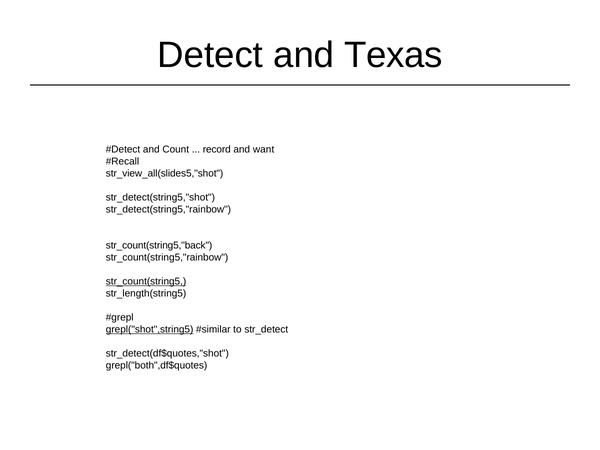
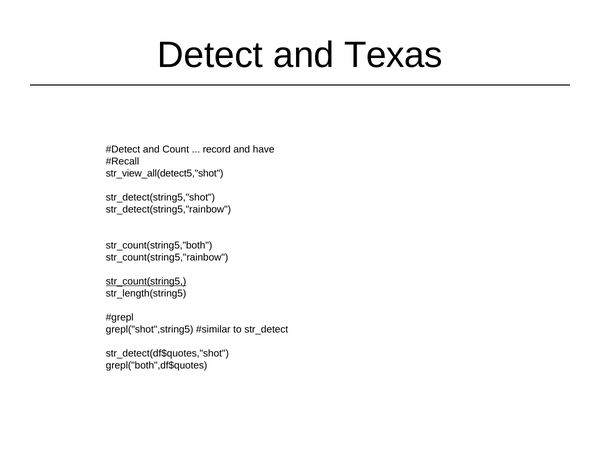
want: want -> have (264, 150)
str_view_all(slides5,"shot: str_view_all(slides5,"shot -> str_view_all(detect5,"shot (165, 174)
str_count(string5,"back: str_count(string5,"back -> str_count(string5,"both (159, 246)
grepl("shot",string5 underline: present -> none (150, 330)
